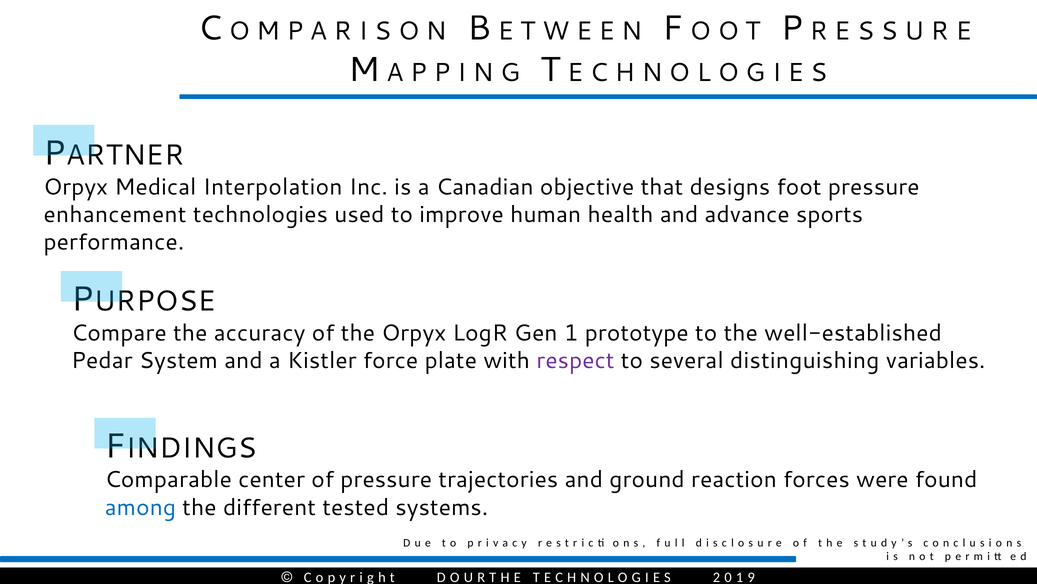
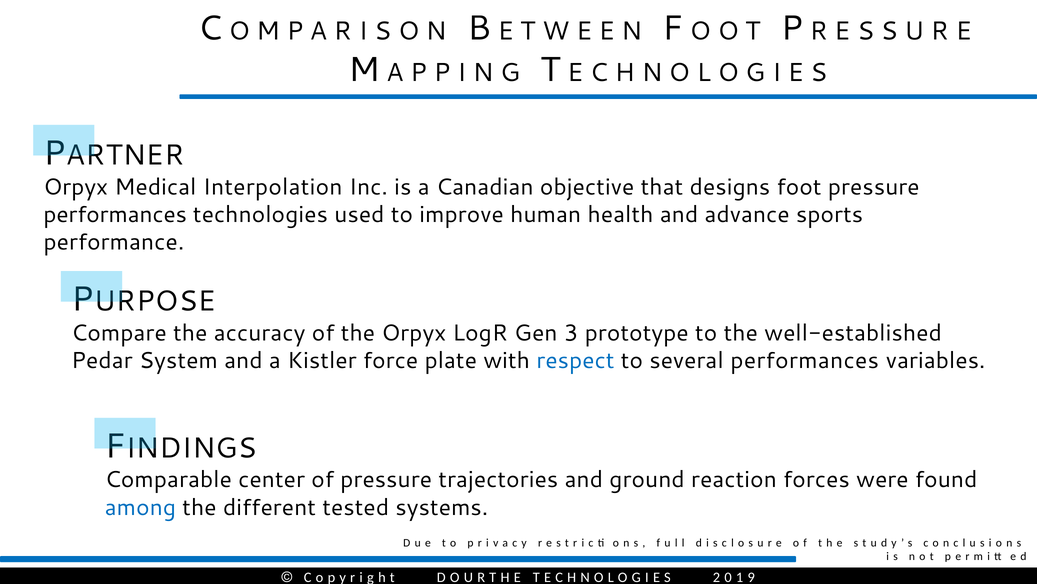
enhancement: enhancement -> performances (115, 214)
Gen 1: 1 -> 3 (571, 333)
respect colour: purple -> blue (575, 360)
several distinguishing: distinguishing -> performances (805, 360)
